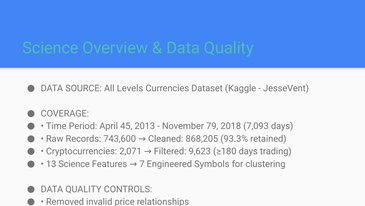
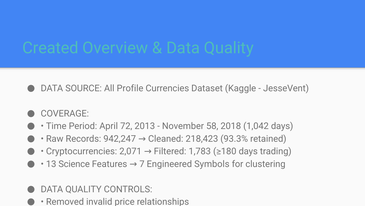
Science: Science -> Created (50, 48)
Levels: Levels -> Profile (130, 88)
45: 45 -> 72 (126, 126)
79: 79 -> 58 (212, 126)
7,093: 7,093 -> 1,042 (256, 126)
743,600: 743,600 -> 942,247 (120, 138)
868,205: 868,205 -> 218,423 (202, 138)
9,623: 9,623 -> 1,783 (200, 151)
